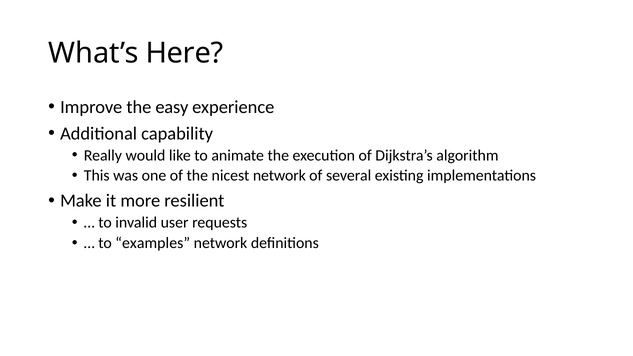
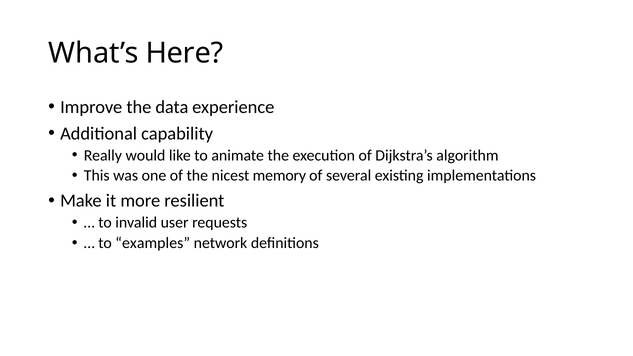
easy: easy -> data (172, 107)
nicest network: network -> memory (279, 176)
